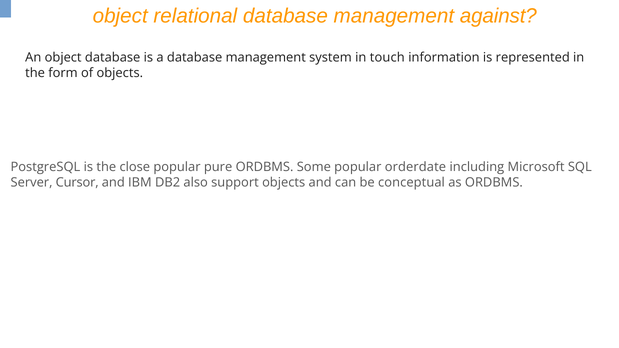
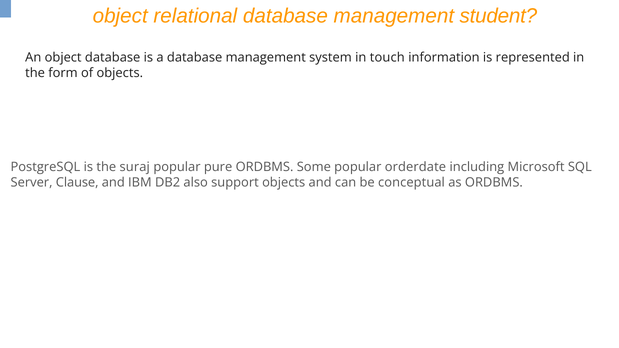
against: against -> student (498, 16)
close: close -> suraj (135, 167)
Cursor: Cursor -> Clause (77, 183)
